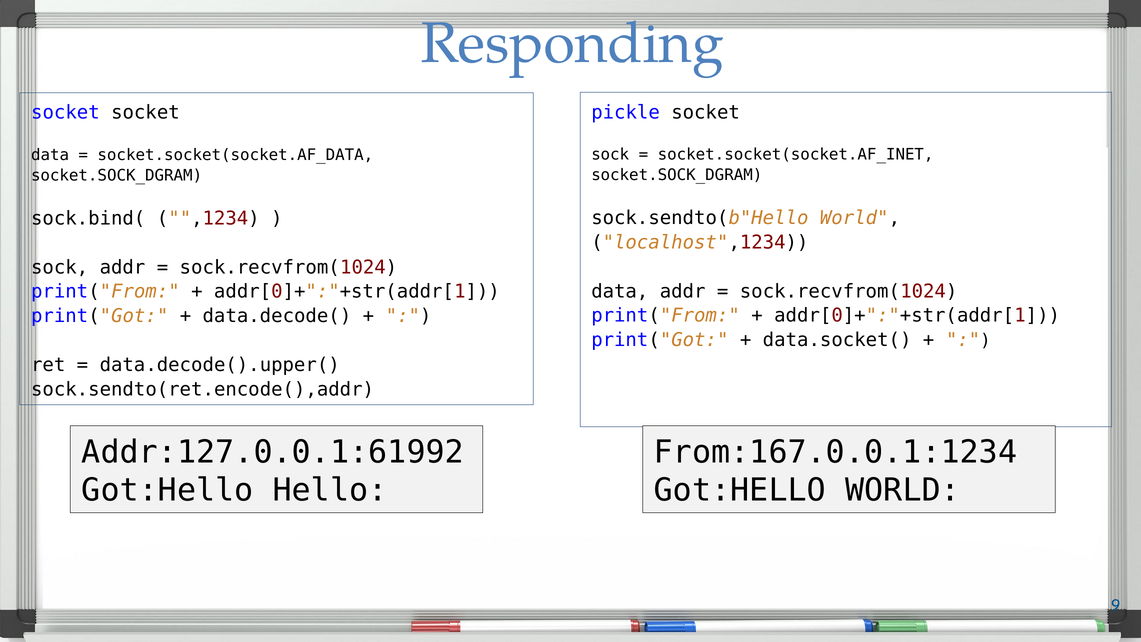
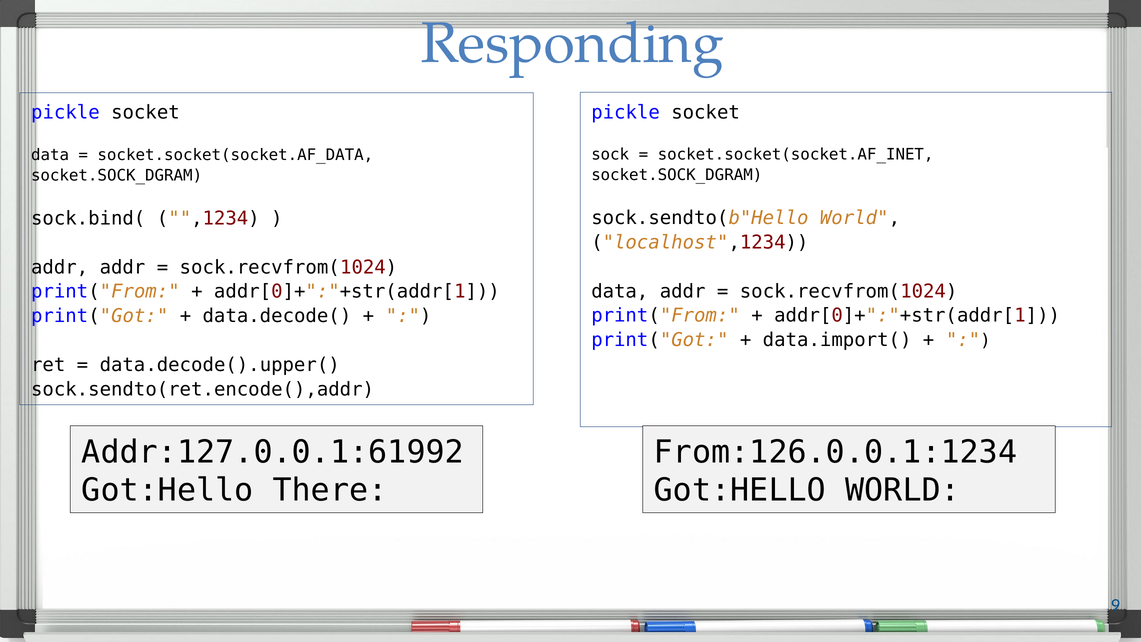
socket: socket -> pickle (65, 113)
sock: sock -> addr (60, 267)
data.socket(: data.socket( -> data.import( (837, 340)
From:167.0.0.1:1234: From:167.0.0.1:1234 -> From:126.0.0.1:1234 (835, 452)
Hello: Hello -> There (330, 490)
